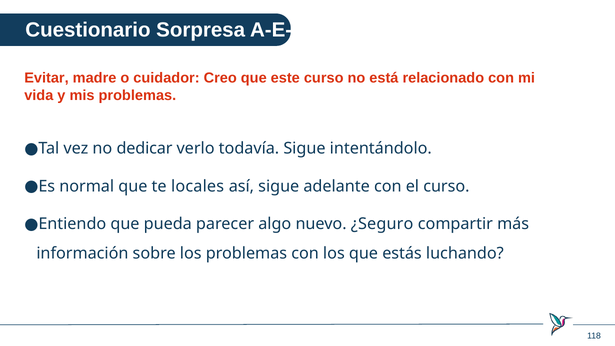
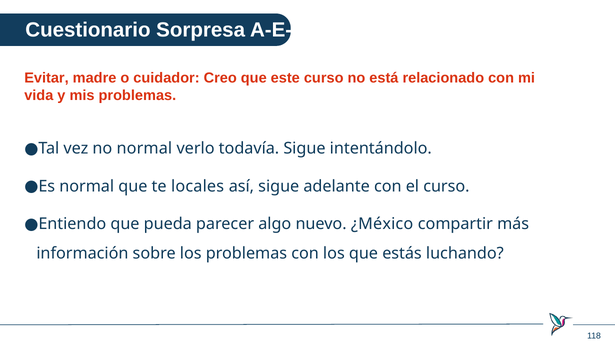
no dedicar: dedicar -> normal (144, 148)
¿Seguro: ¿Seguro -> ¿México (382, 224)
